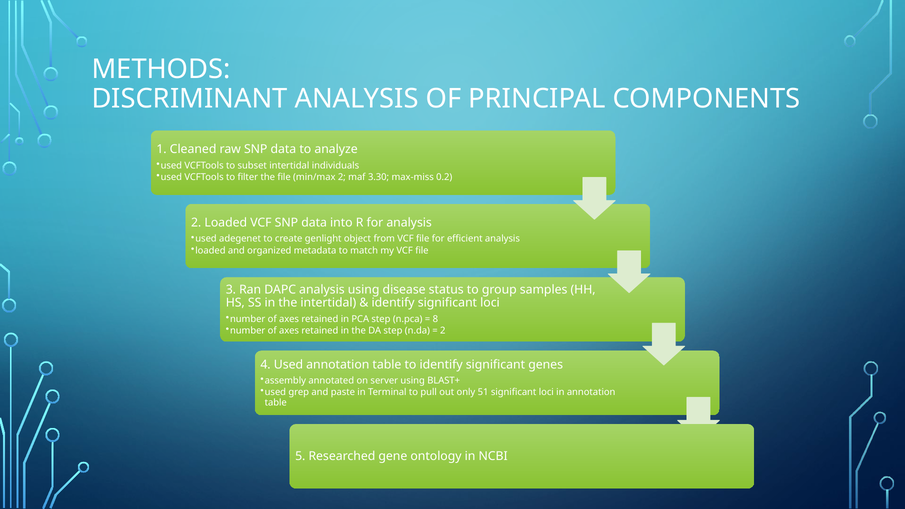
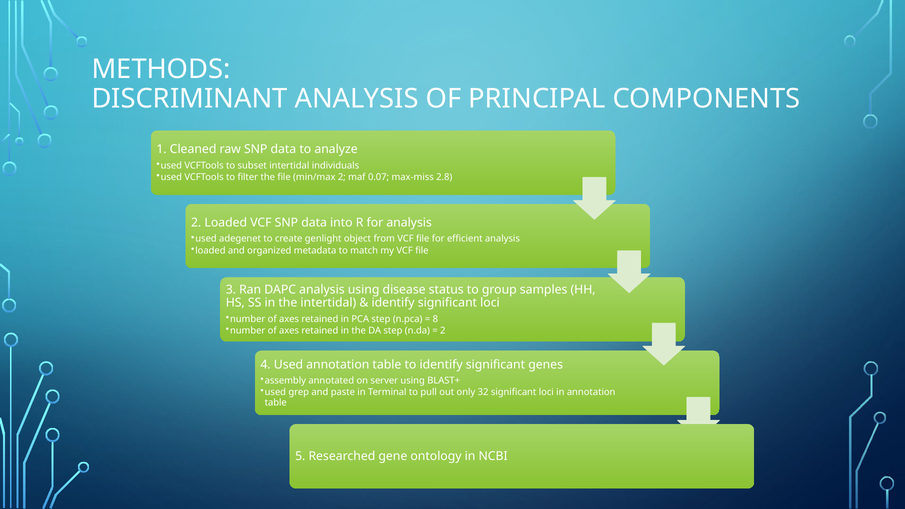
3.30: 3.30 -> 0.07 (379, 177)
0.2: 0.2 -> 2.8 (444, 177)
51: 51 -> 32 (483, 392)
